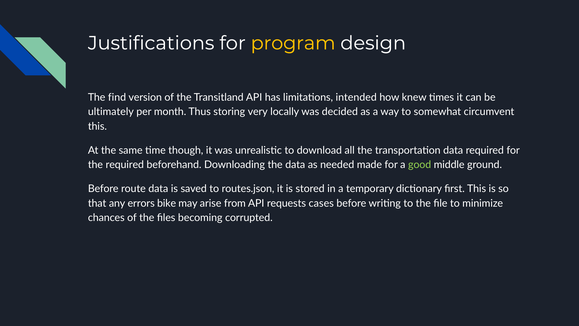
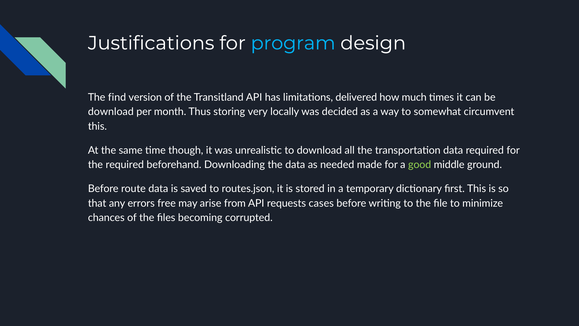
program colour: yellow -> light blue (293, 43)
intended: intended -> delivered (356, 97)
knew: knew -> much (414, 97)
ultimately: ultimately -> download (111, 112)
bike: bike -> free (167, 203)
